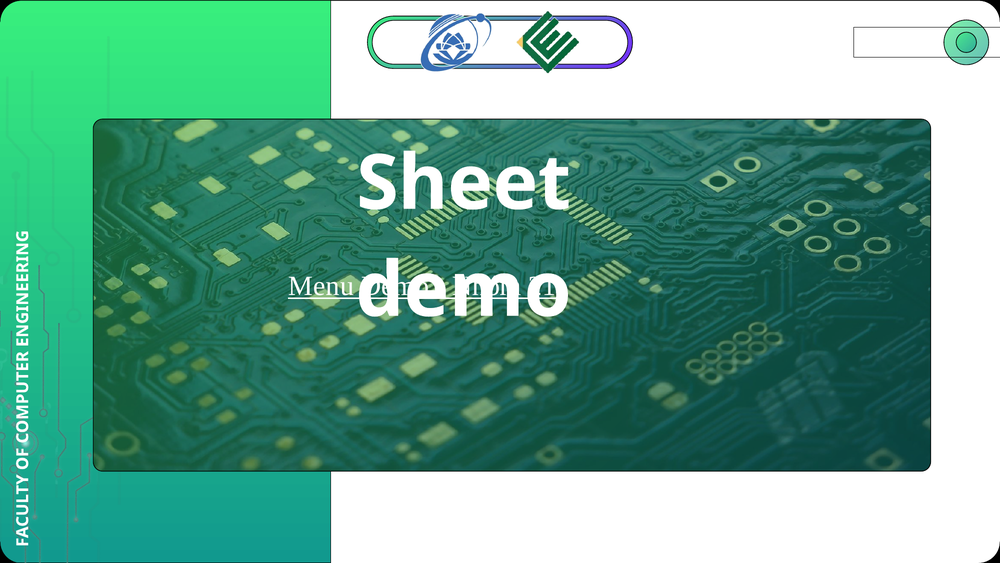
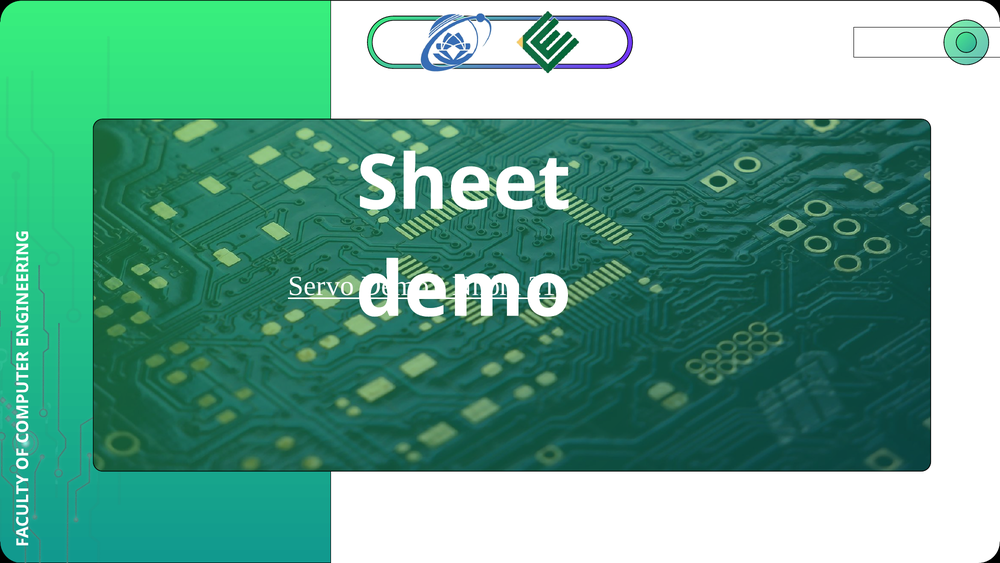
Menu: Menu -> Servo (321, 286)
